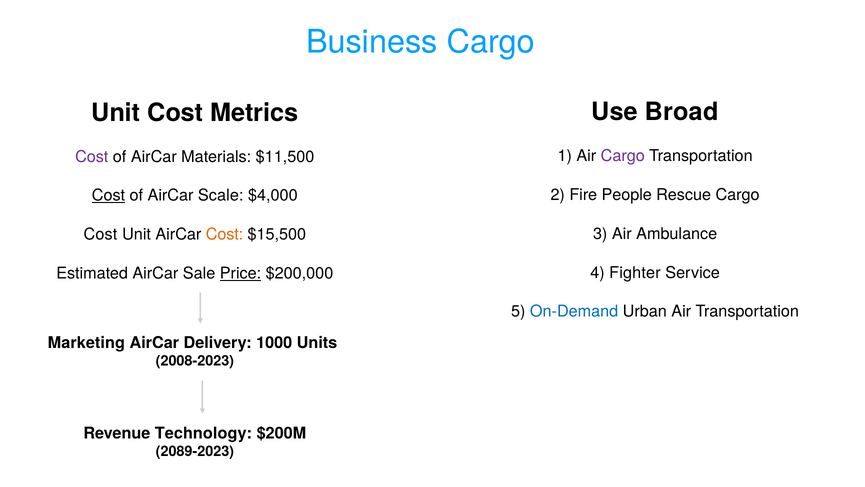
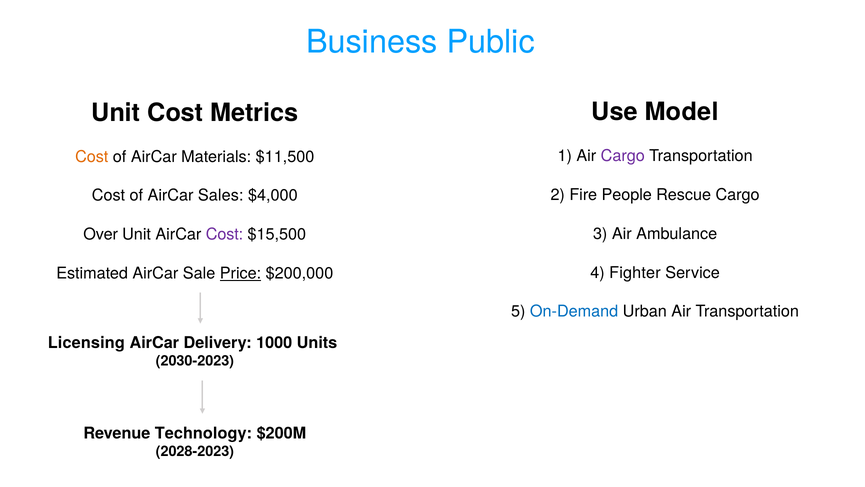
Business Cargo: Cargo -> Public (491, 42)
Broad: Broad -> Model (682, 112)
Cost colour: purple -> orange (92, 157)
Cost underline: present -> none (108, 195)
Scale: Scale -> Sales (221, 195)
Cost: Cost -> Over (101, 234)
Cost colour: orange -> purple (225, 234)
Marketing: Marketing -> Licensing (86, 342)
2008-2023: 2008-2023 -> 2030-2023 (195, 361)
2089-2023: 2089-2023 -> 2028-2023 (195, 451)
